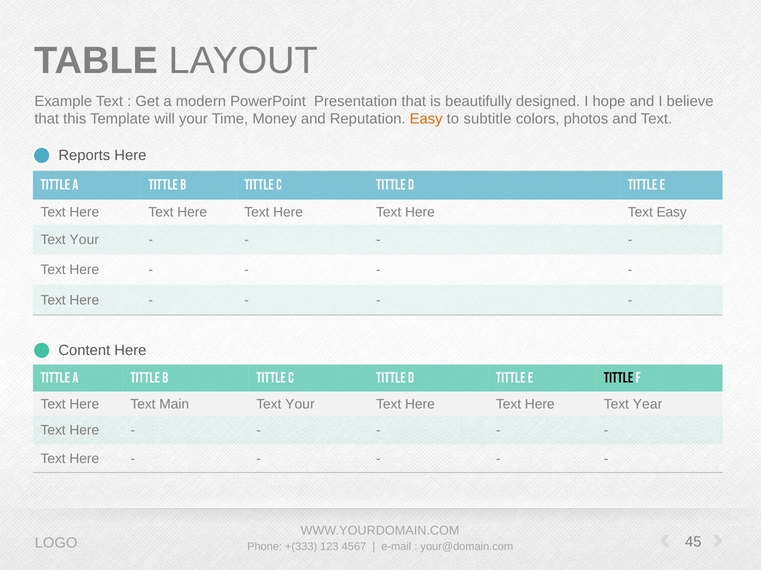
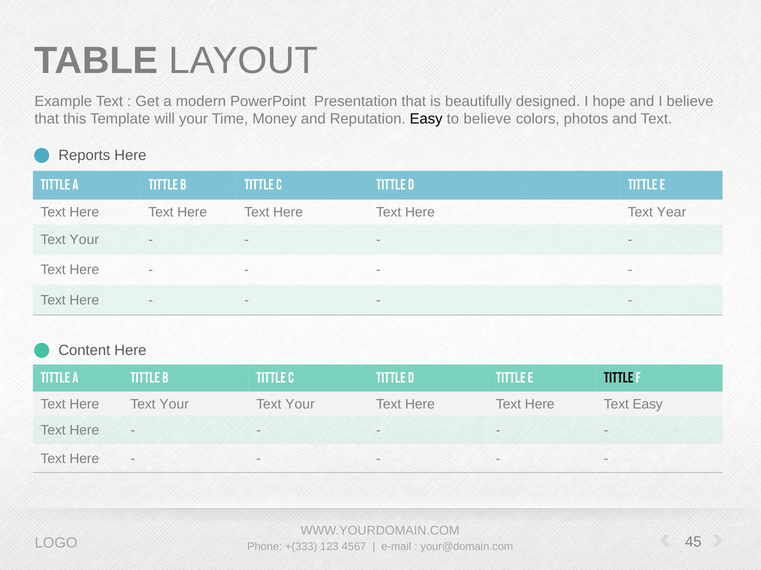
Easy colour: orange -> black (426, 119)
to subtitle: subtitle -> believe (487, 119)
Text Easy: Easy -> Year (672, 213)
Here Text Main: Main -> Your (174, 405)
Text Year: Year -> Easy (648, 405)
